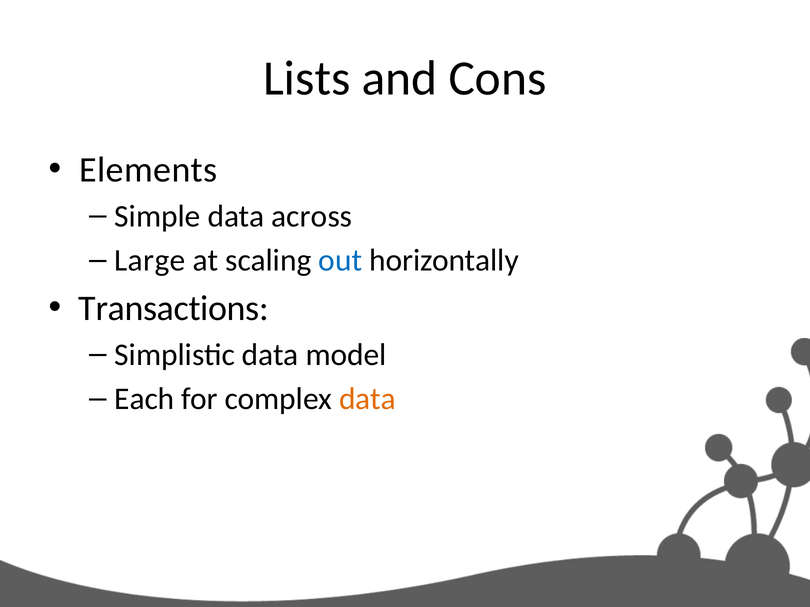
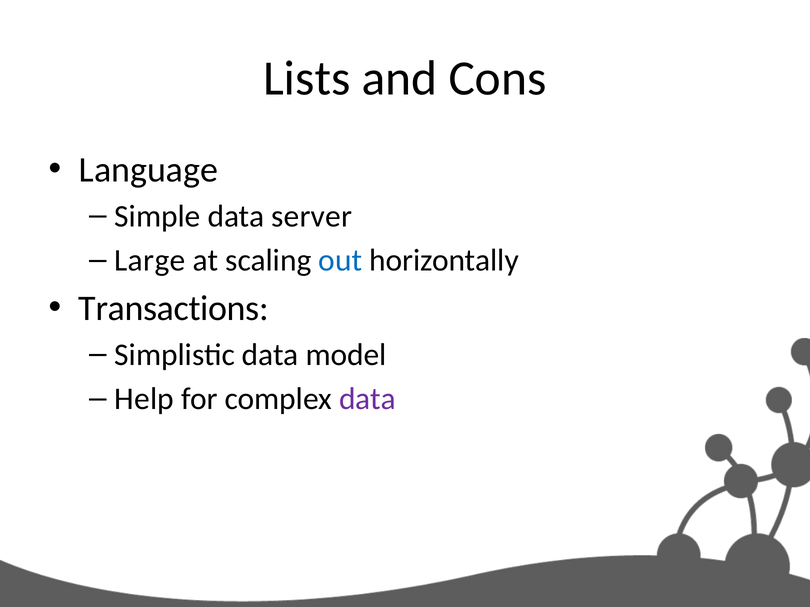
Elements: Elements -> Language (149, 170)
across: across -> server (312, 216)
Each: Each -> Help (144, 399)
data colour: orange -> purple (367, 399)
